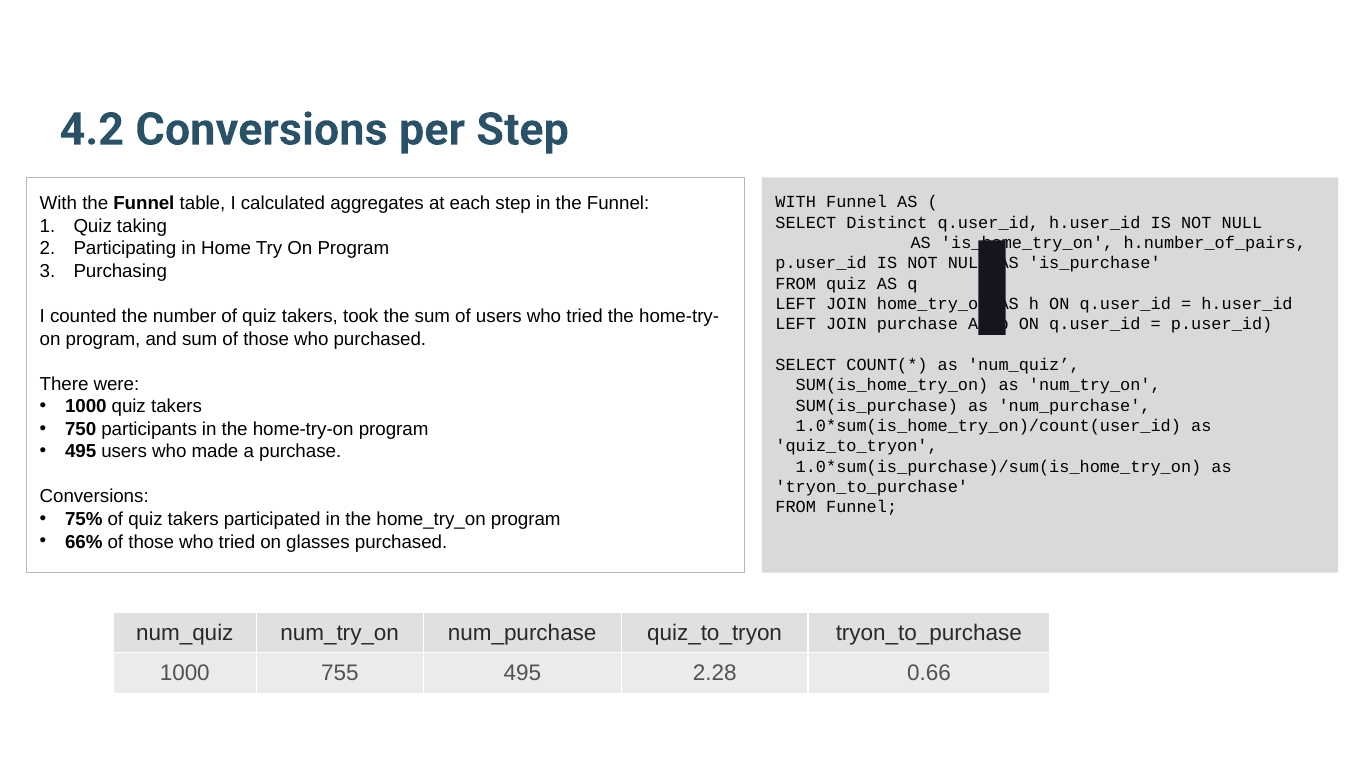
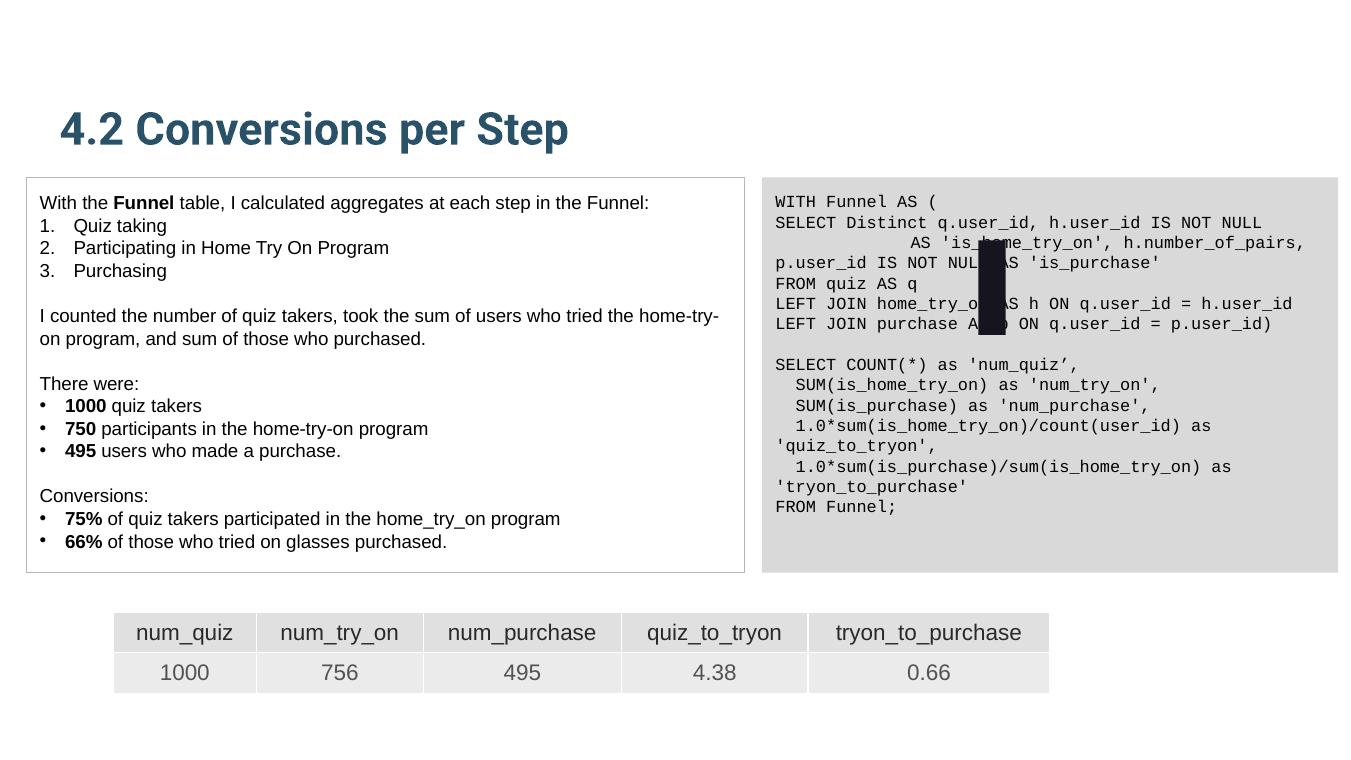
755: 755 -> 756 (340, 673)
2.28: 2.28 -> 4.38 (715, 673)
